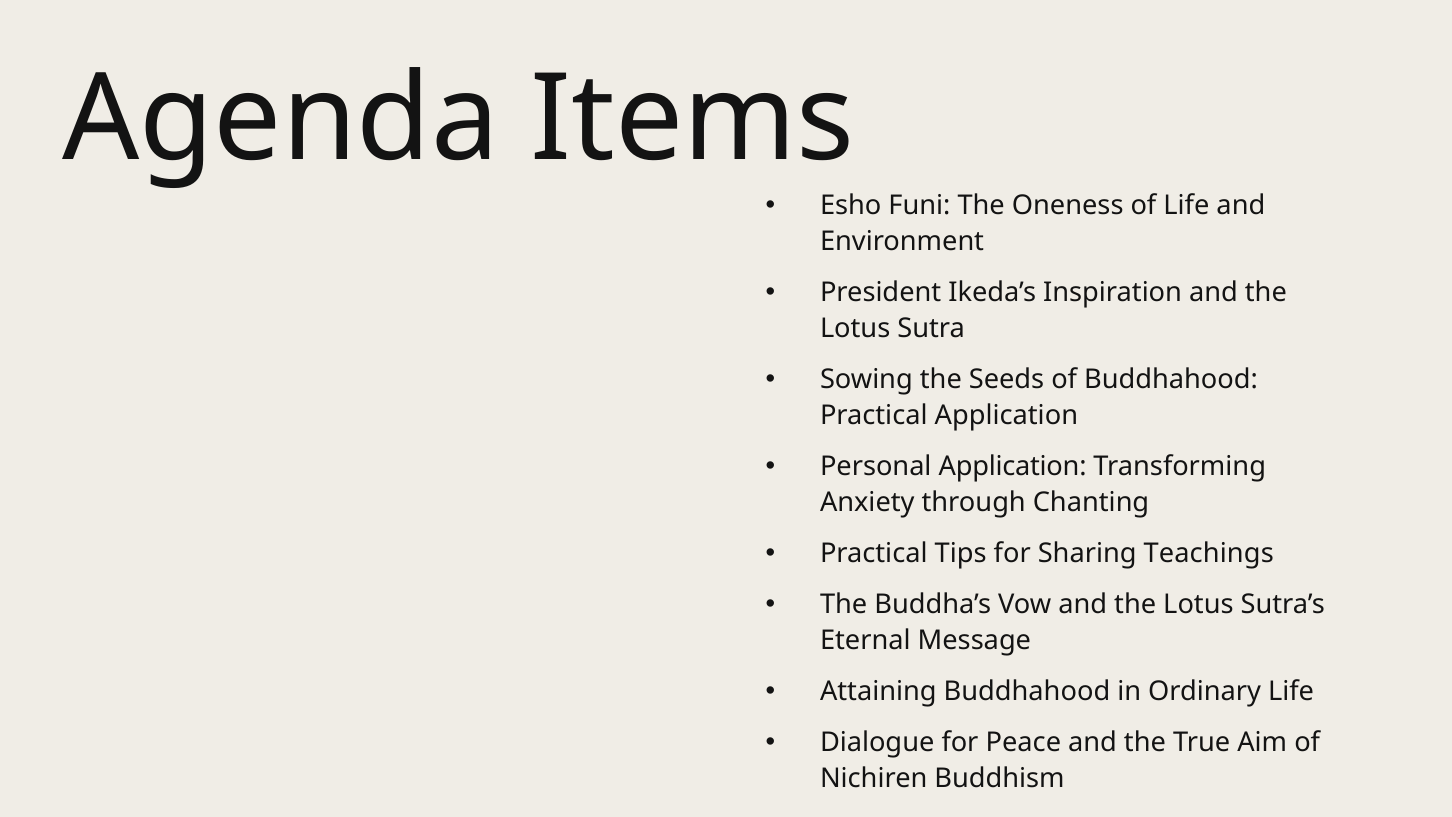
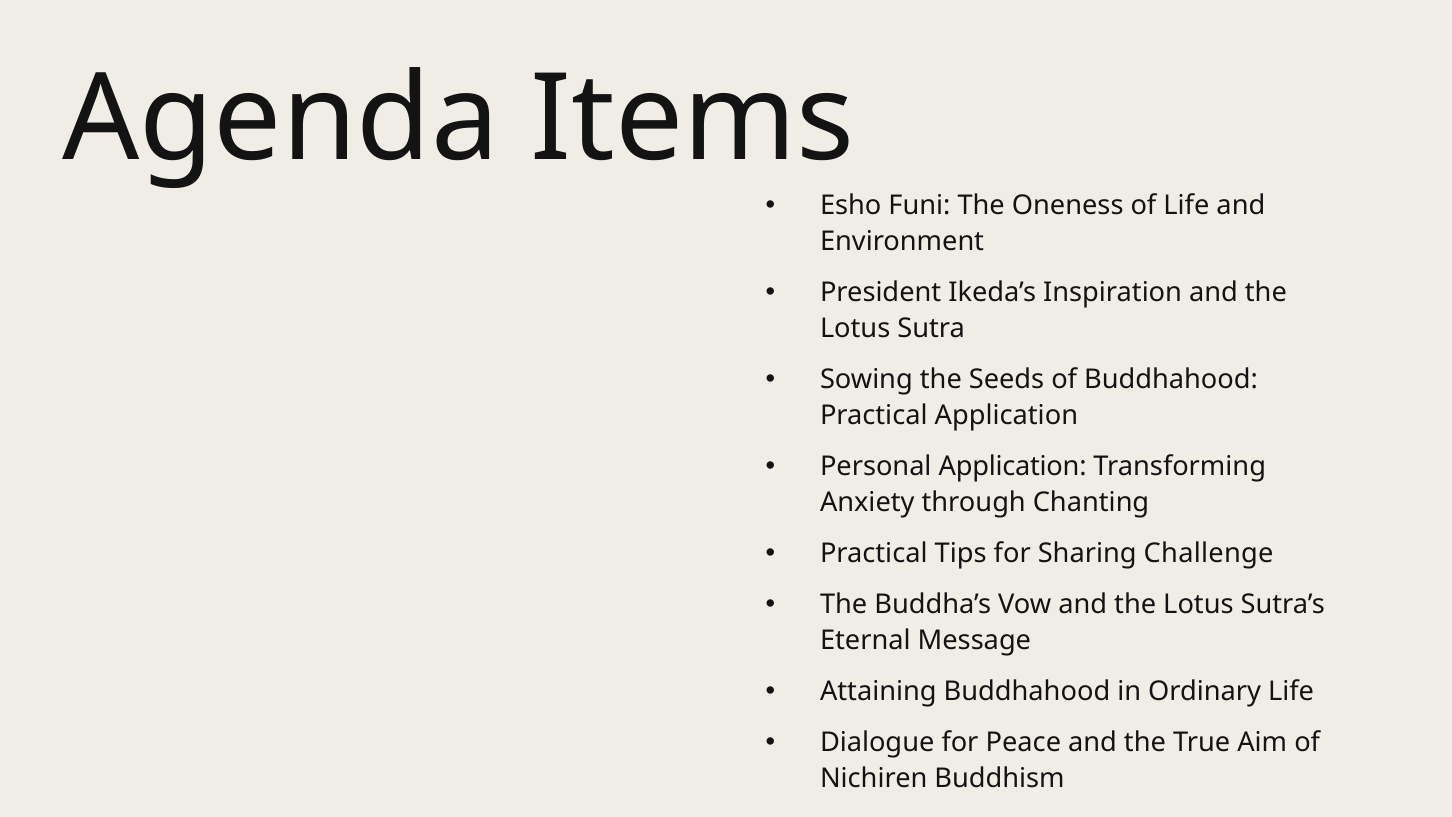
Teachings: Teachings -> Challenge (1209, 554)
